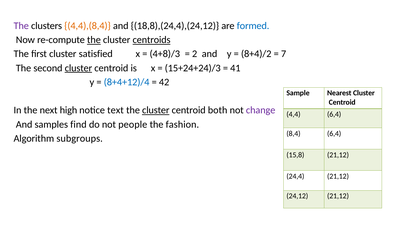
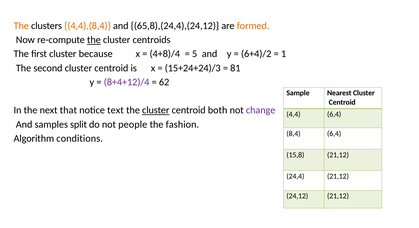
The colour: purple -> orange (21, 26)
18,8),(24,4),(24,12: 18,8),(24,4),(24,12 -> 65,8),(24,4),(24,12 (175, 26)
formed colour: blue -> orange (253, 26)
centroids underline: present -> none (152, 40)
satisfied: satisfied -> because (96, 54)
4+8)/3: 4+8)/3 -> 4+8)/4 (165, 54)
2: 2 -> 5 (195, 54)
8+4)/2: 8+4)/2 -> 6+4)/2 (256, 54)
7: 7 -> 1 (284, 54)
cluster underline: present -> none (78, 68)
41: 41 -> 81 (235, 68)
8+4+12)/4 colour: blue -> purple (127, 82)
42: 42 -> 62 (164, 82)
high: high -> that (68, 110)
find: find -> split (79, 124)
subgroups: subgroups -> conditions (80, 139)
